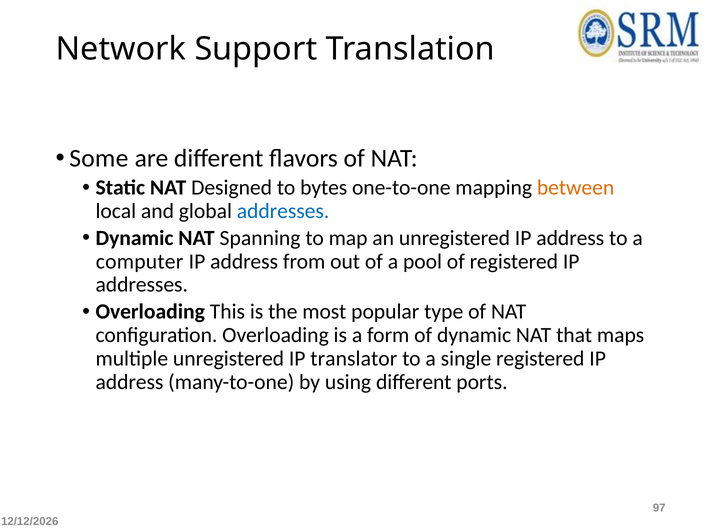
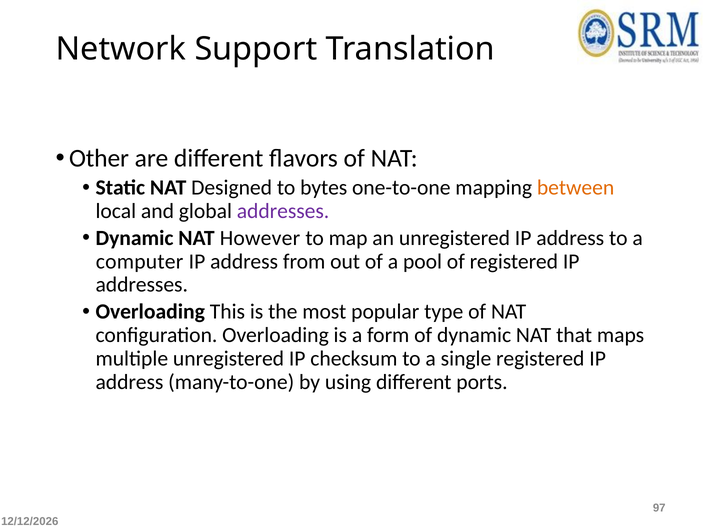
Some: Some -> Other (99, 159)
addresses colour: blue -> purple (283, 211)
Spanning: Spanning -> However (260, 238)
translator: translator -> checksum (354, 359)
